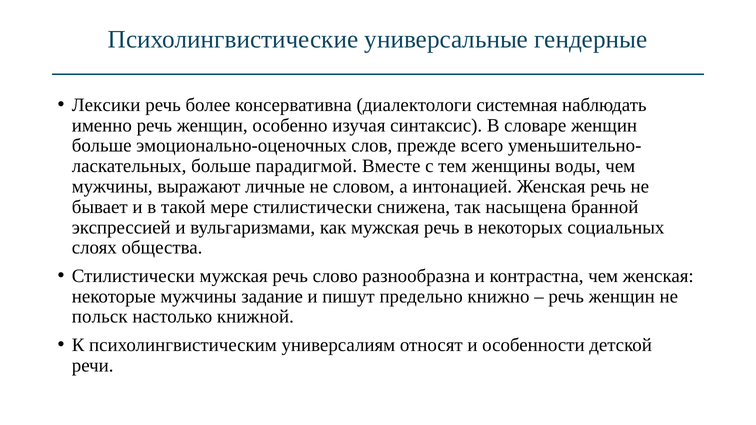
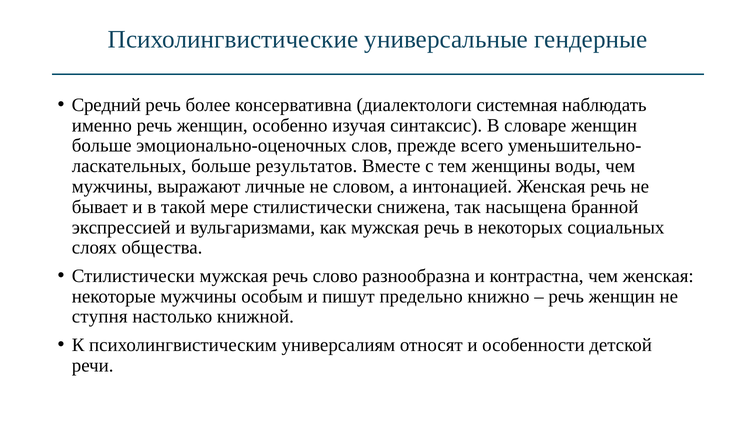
Лексики: Лексики -> Средний (106, 105)
парадигмой: парадигмой -> результатов (306, 166)
задание: задание -> особым (272, 297)
польск: польск -> ступня (100, 317)
